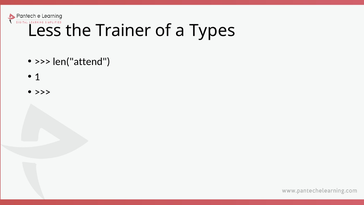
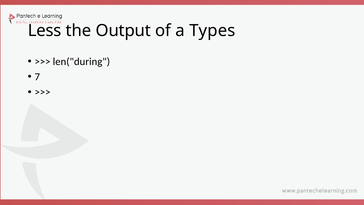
Trainer: Trainer -> Output (123, 31)
len("attend: len("attend -> len("during (81, 62)
1: 1 -> 7 (37, 77)
